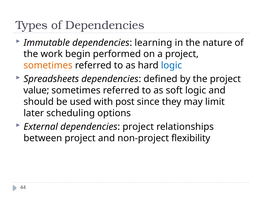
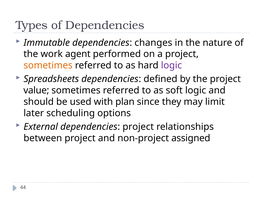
learning: learning -> changes (153, 43)
begin: begin -> agent (78, 54)
logic colour: blue -> purple (171, 65)
post: post -> plan (125, 102)
flexibility: flexibility -> assigned (191, 138)
